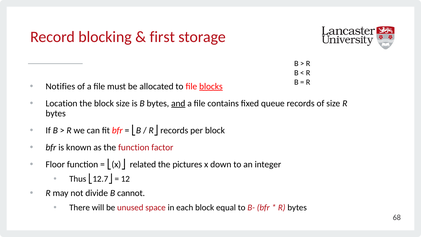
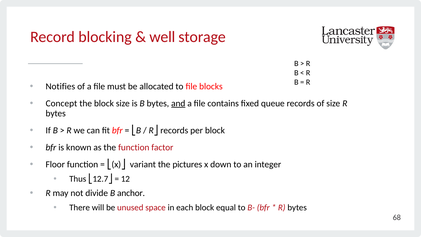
first: first -> well (162, 37)
blocks underline: present -> none (211, 86)
Location: Location -> Concept (61, 103)
related: related -> variant (143, 164)
cannot: cannot -> anchor (131, 193)
